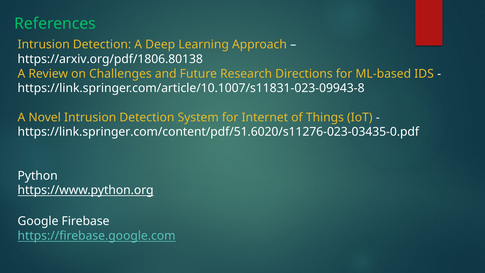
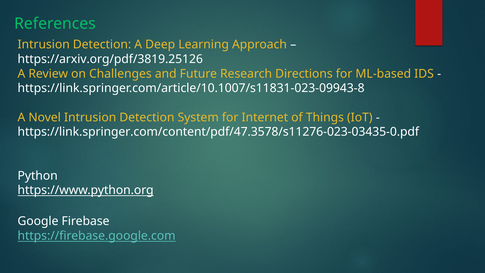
https://arxiv.org/pdf/1806.80138: https://arxiv.org/pdf/1806.80138 -> https://arxiv.org/pdf/3819.25126 (110, 59)
https://link.springer.com/content/pdf/51.6020/s11276-023-03435-0.pdf: https://link.springer.com/content/pdf/51.6020/s11276-023-03435-0.pdf -> https://link.springer.com/content/pdf/47.3578/s11276-023-03435-0.pdf (218, 132)
